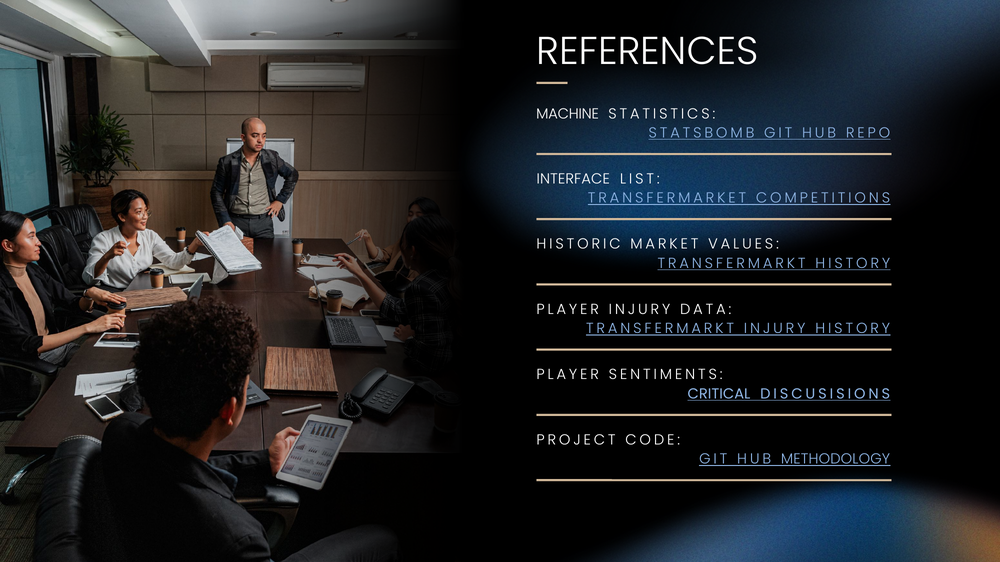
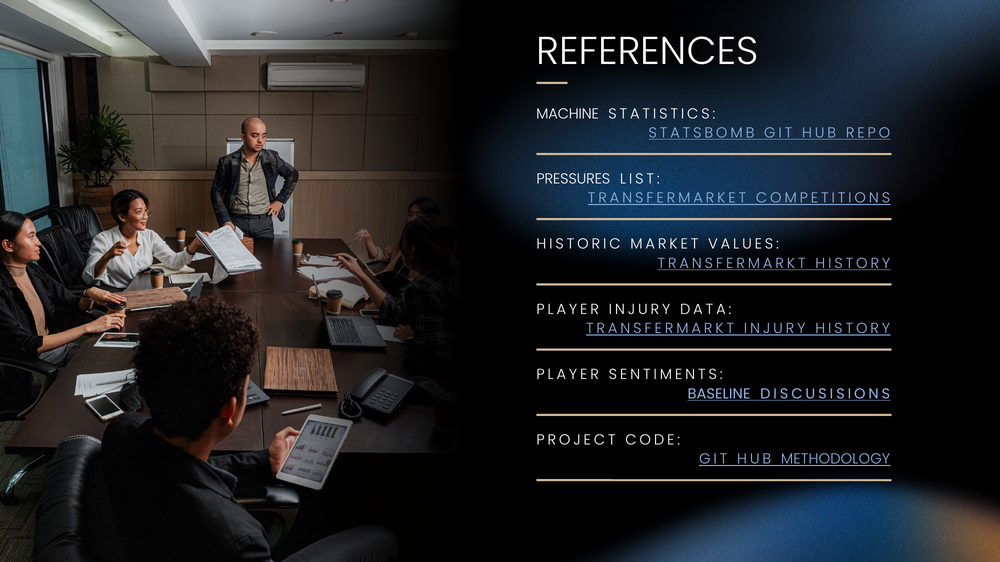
INTERFACE: INTERFACE -> PRESSURES (573, 179)
CRITICAL: CRITICAL -> BASELINE (719, 394)
